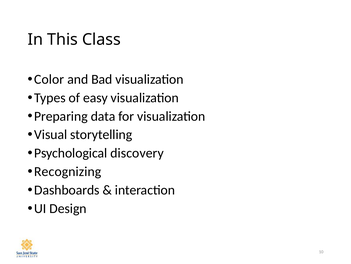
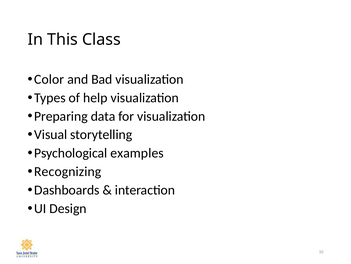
easy: easy -> help (95, 98)
discovery: discovery -> examples (137, 153)
